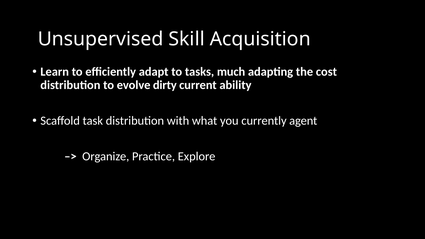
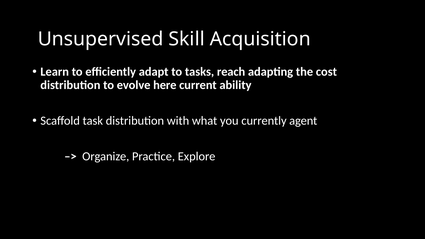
much: much -> reach (231, 72)
dirty: dirty -> here (165, 85)
